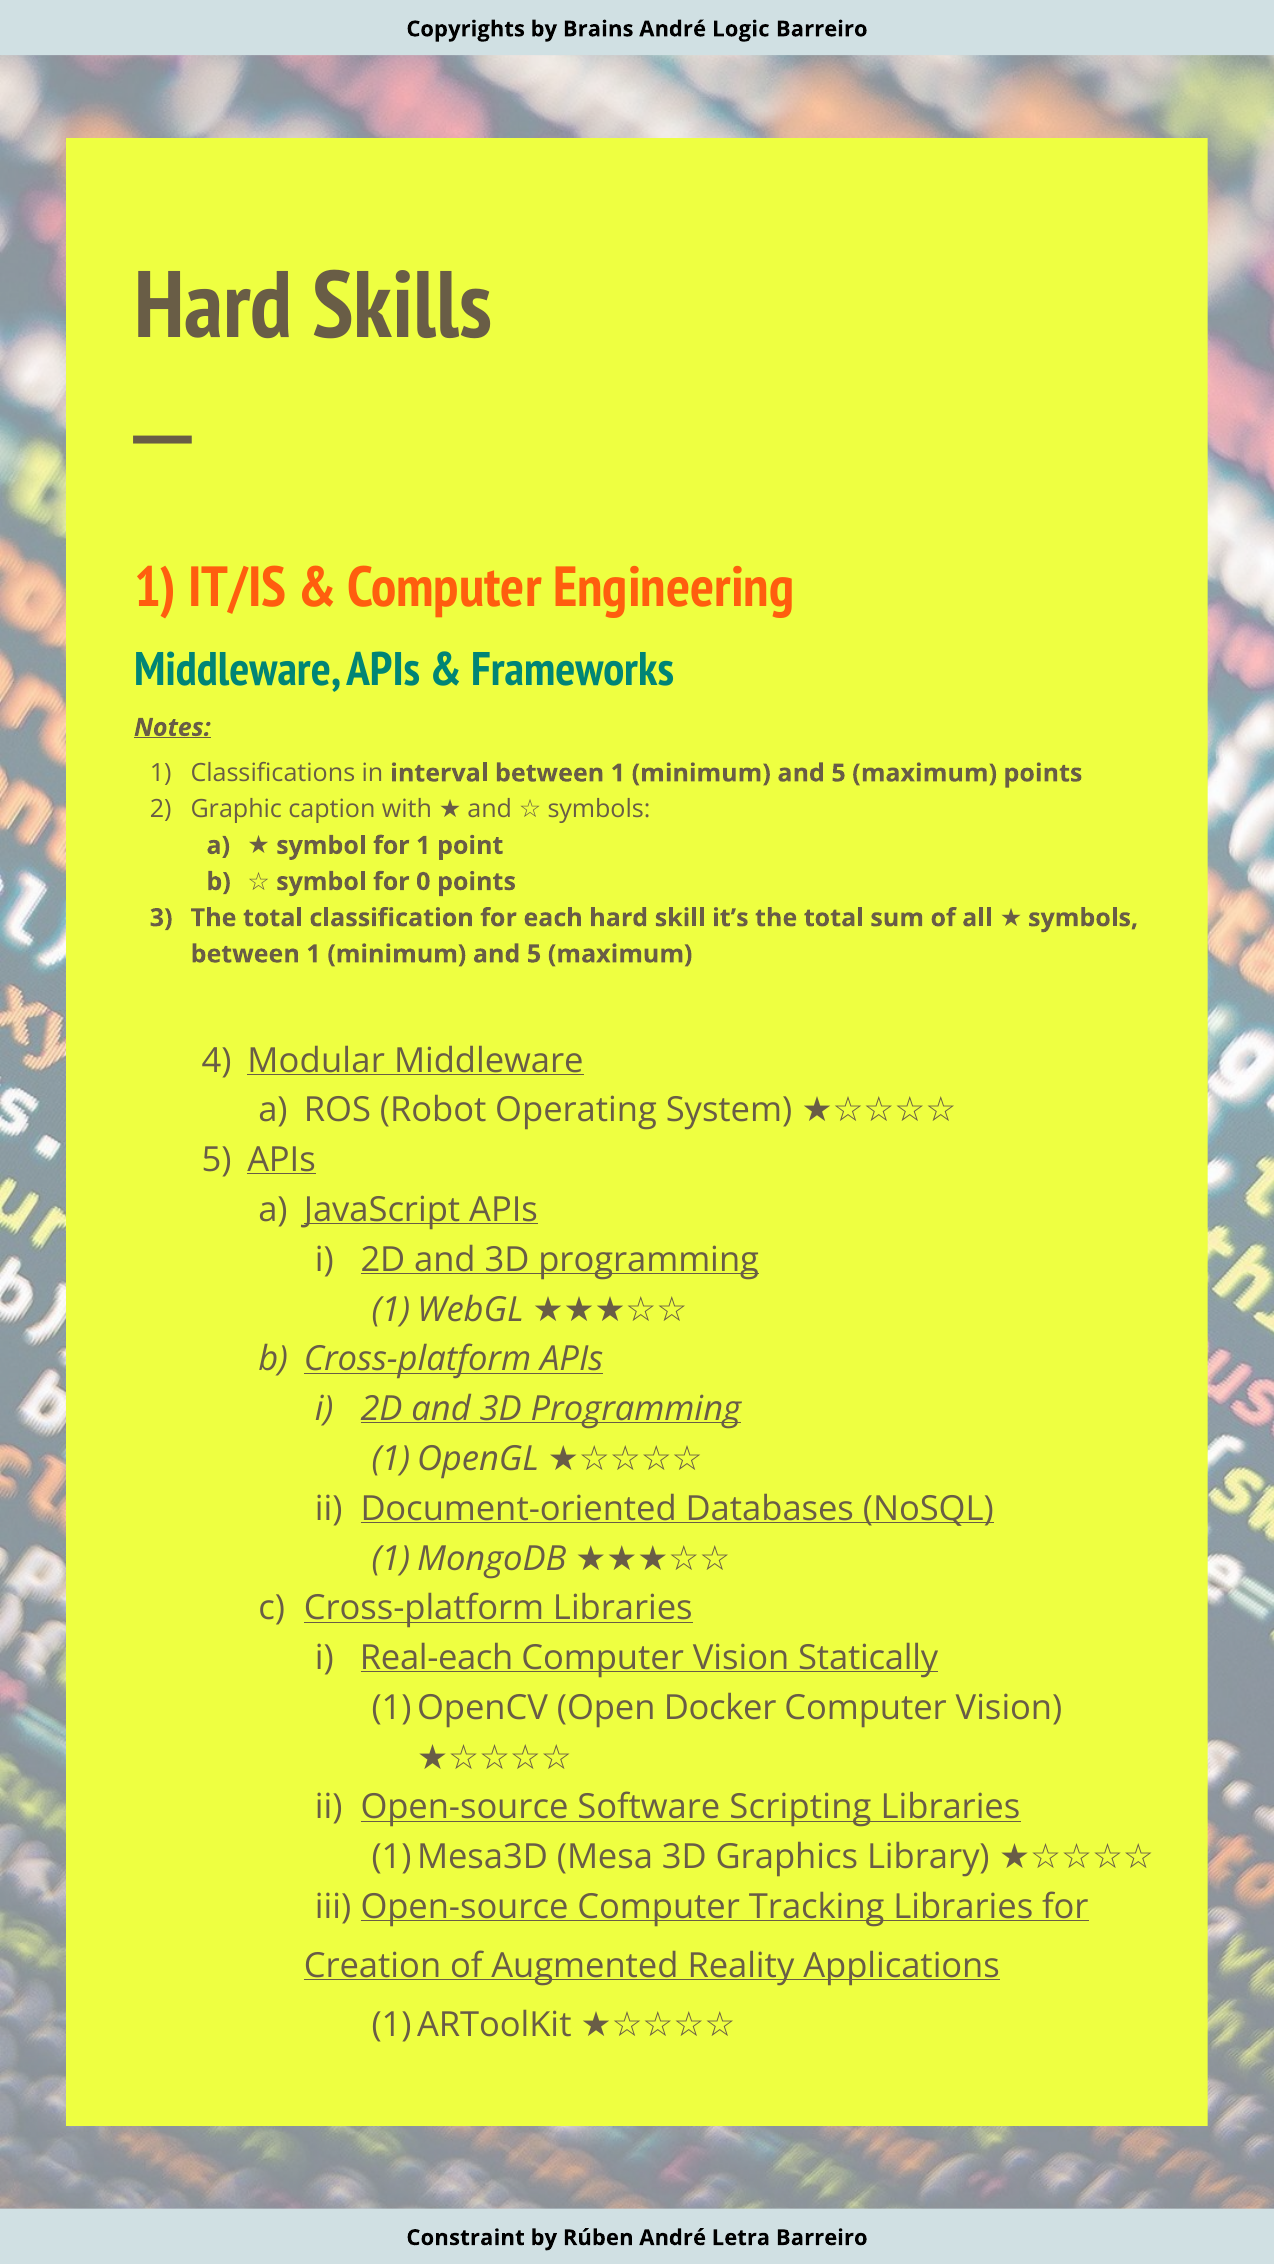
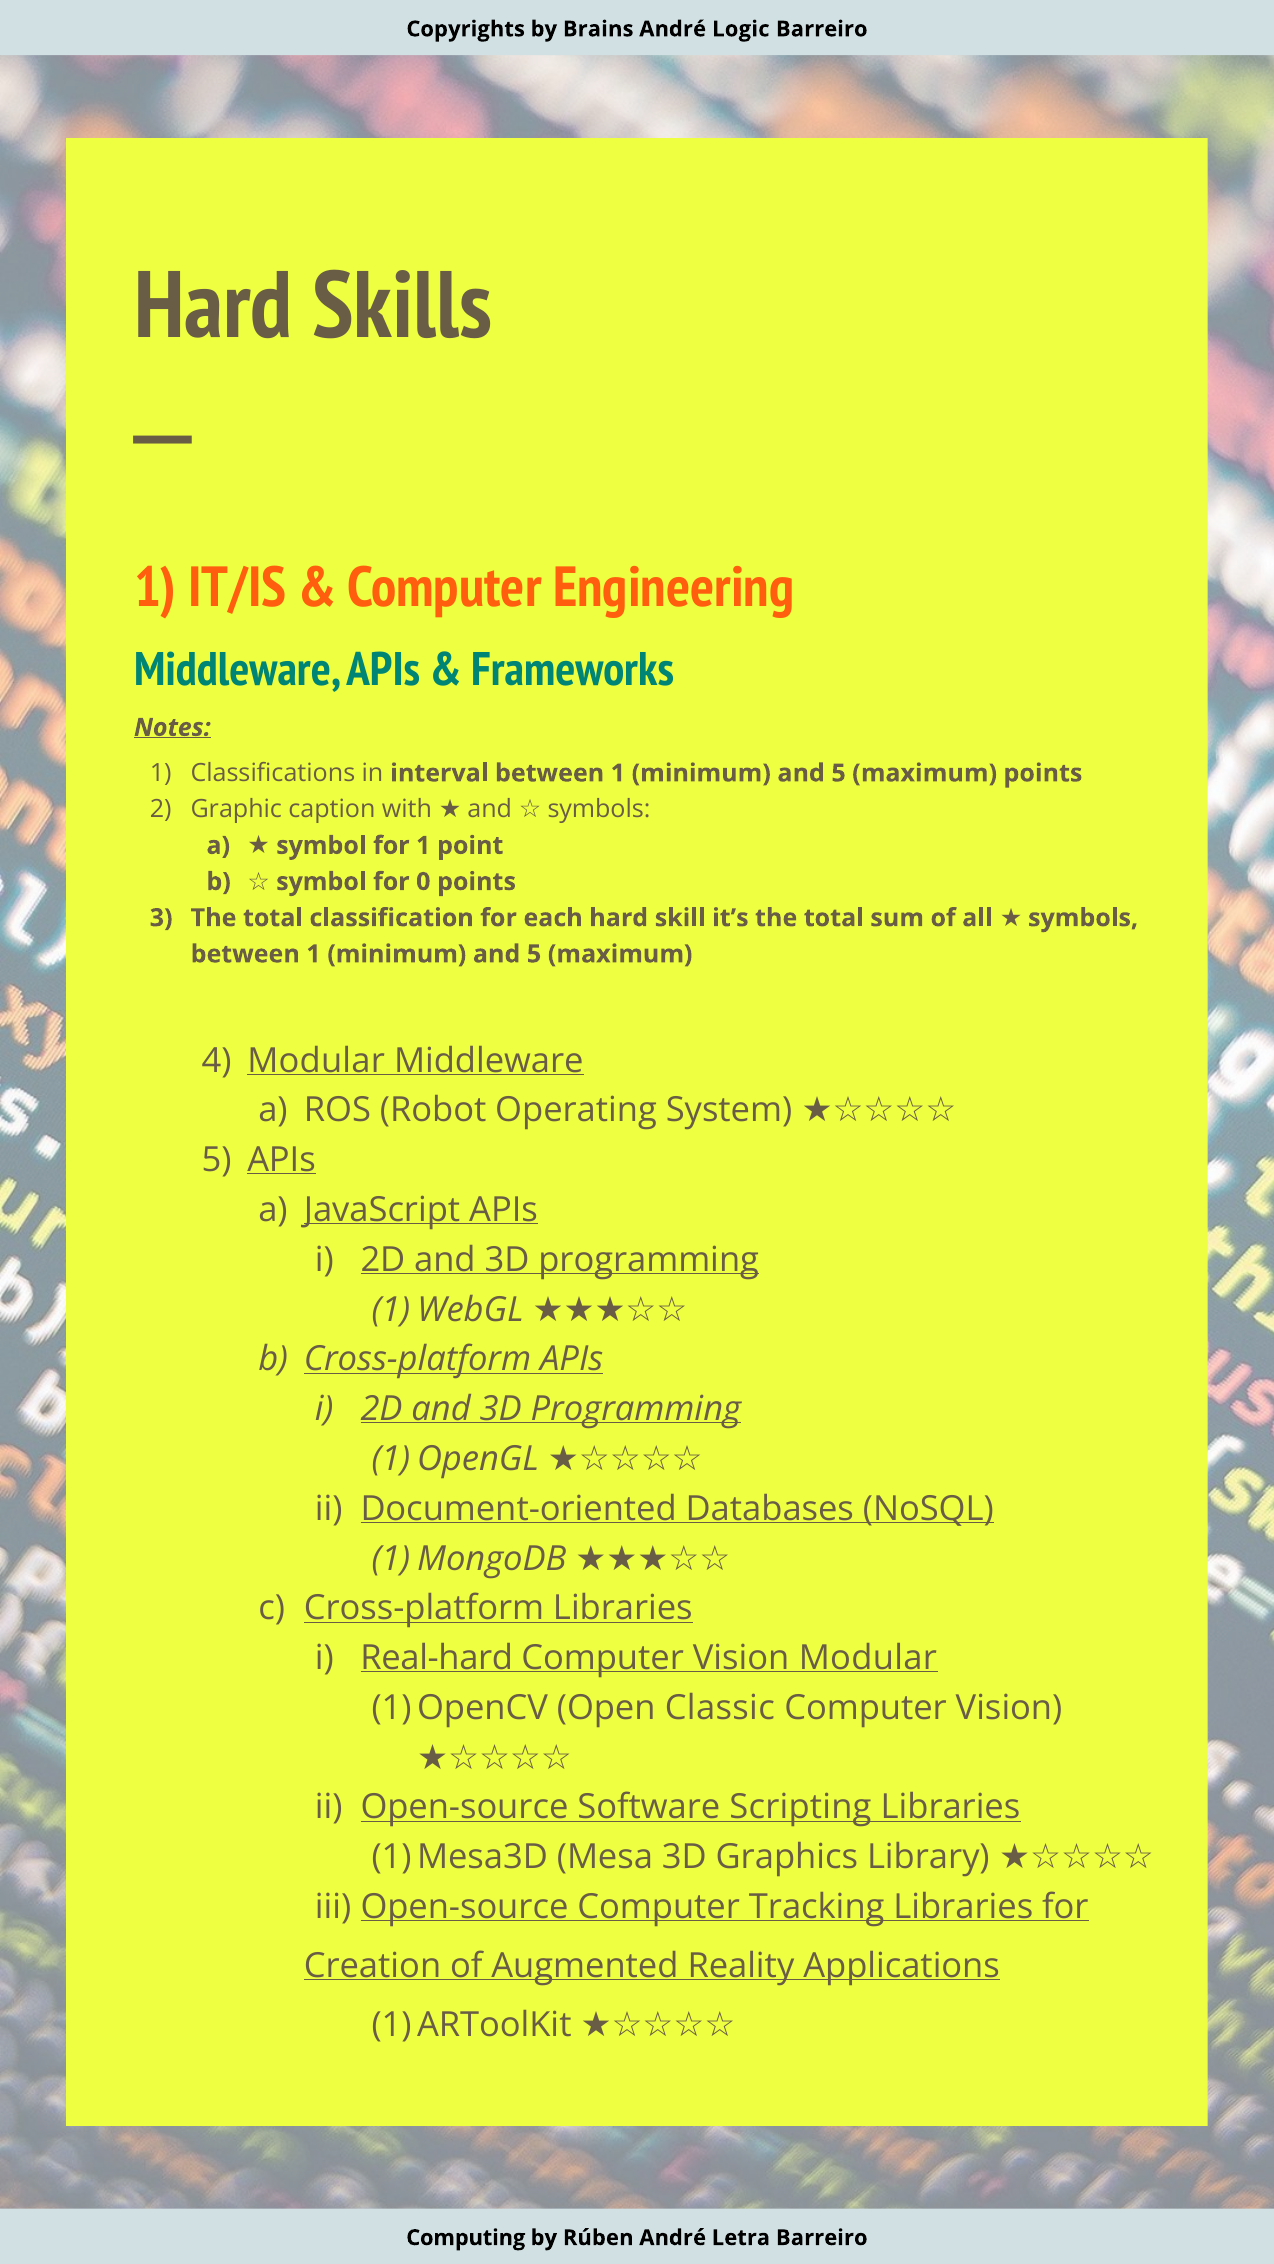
Real-each: Real-each -> Real-hard (437, 1659)
Vision Statically: Statically -> Modular (868, 1659)
Docker: Docker -> Classic (720, 1709)
Constraint: Constraint -> Computing (466, 2239)
